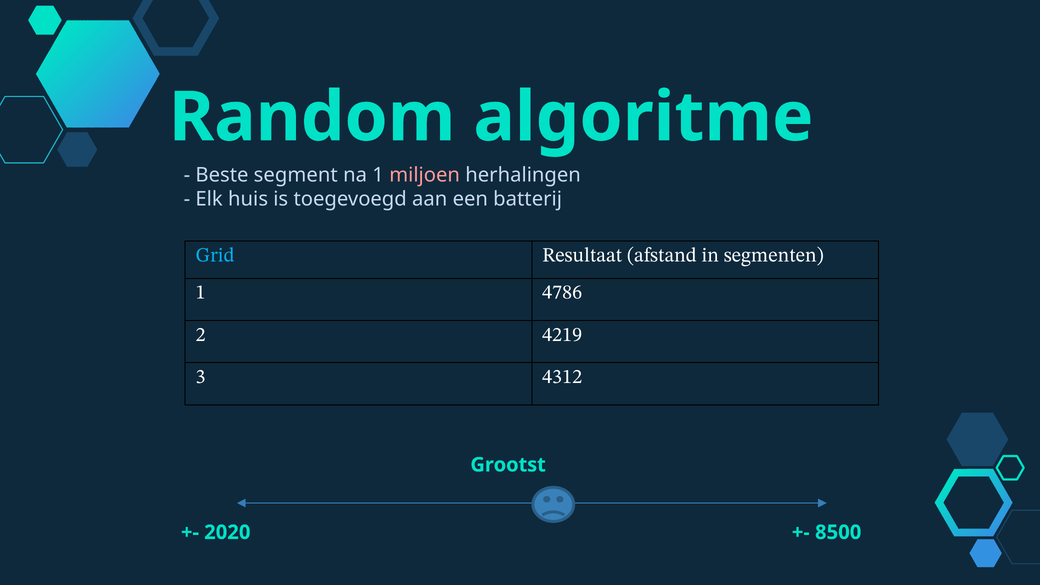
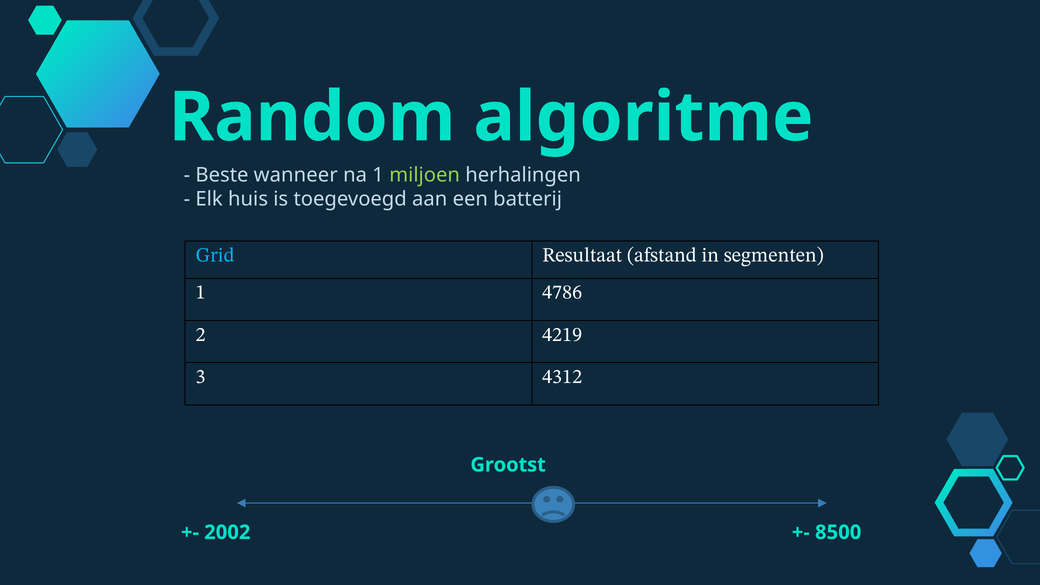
segment: segment -> wanneer (296, 175)
miljoen colour: pink -> light green (425, 175)
2020: 2020 -> 2002 (227, 532)
